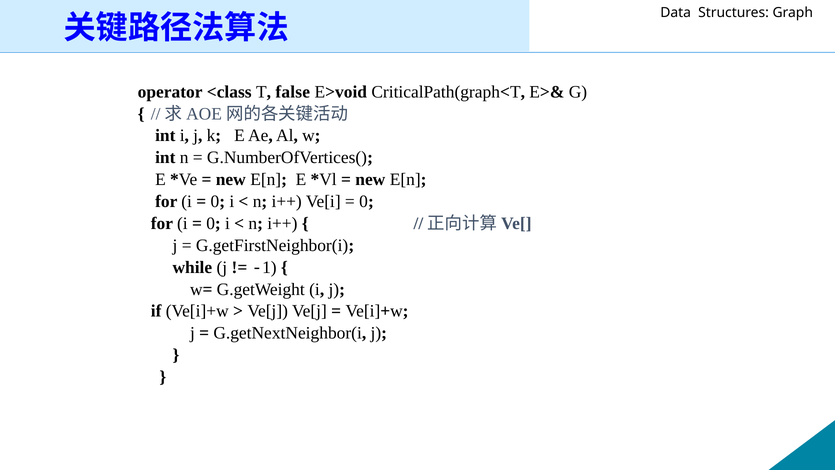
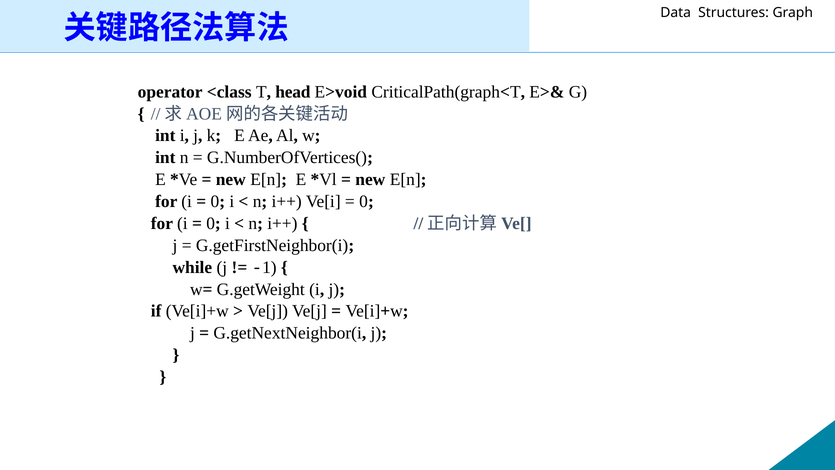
false: false -> head (293, 92)
